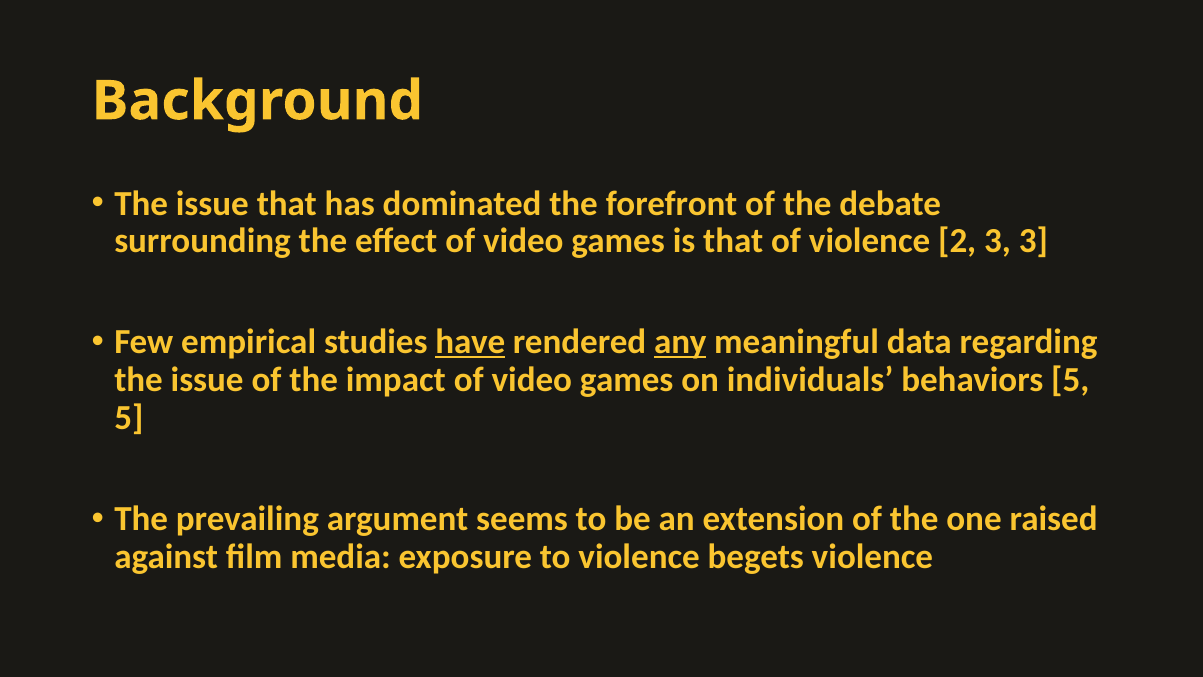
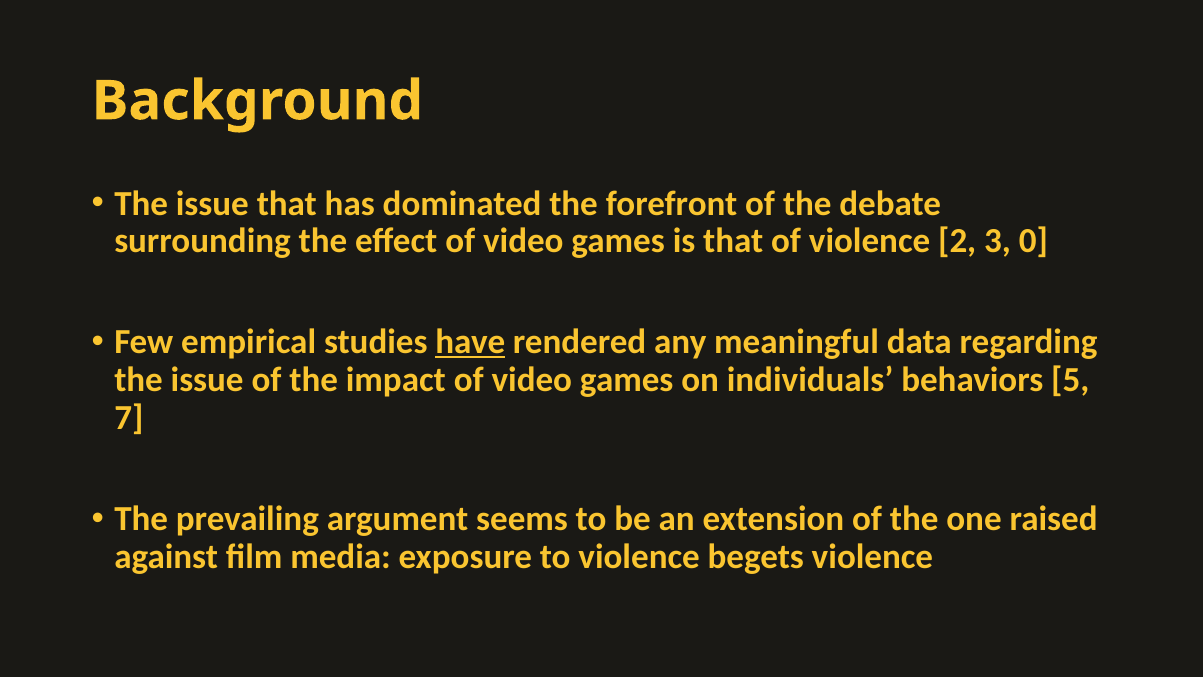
3 3: 3 -> 0 (1033, 241)
any underline: present -> none (680, 342)
5: 5 -> 7 (129, 418)
